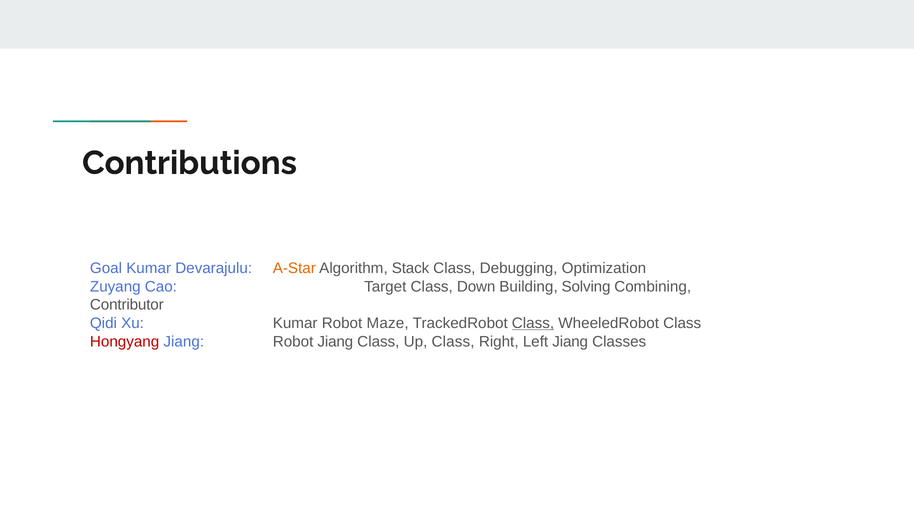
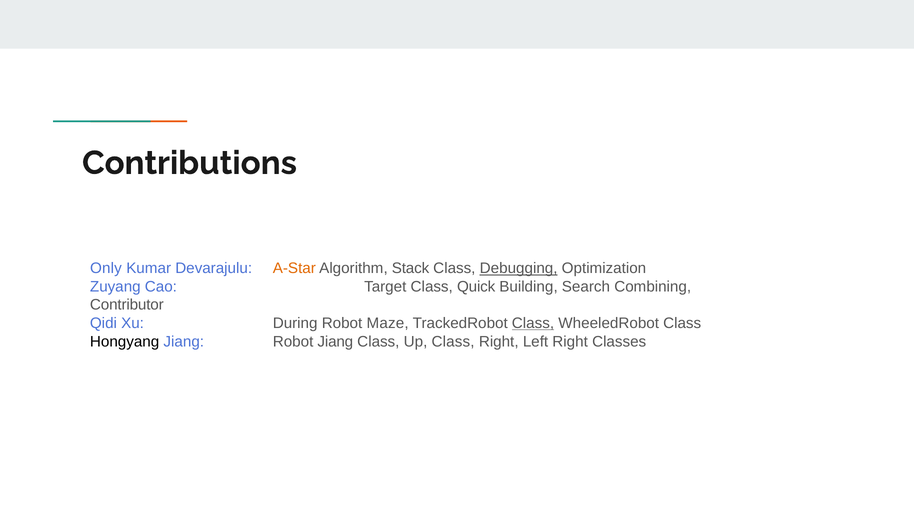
Goal: Goal -> Only (106, 268)
Debugging underline: none -> present (519, 268)
Down: Down -> Quick (476, 287)
Solving: Solving -> Search (586, 287)
Xu Kumar: Kumar -> During (295, 323)
Hongyang colour: red -> black (125, 342)
Left Jiang: Jiang -> Right (570, 342)
